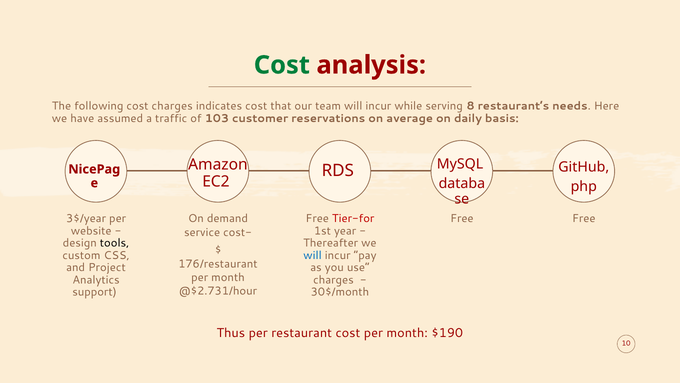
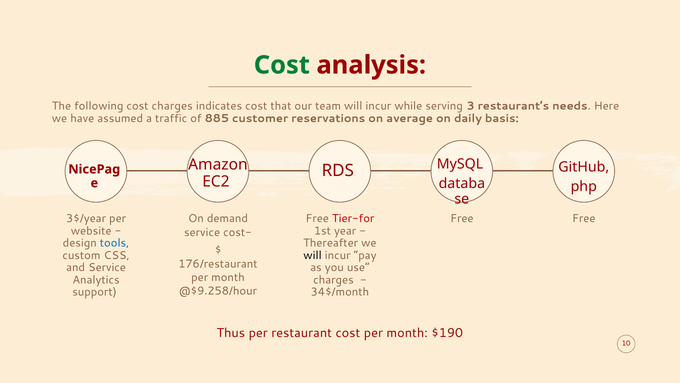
8: 8 -> 3 (471, 106)
103: 103 -> 885 (217, 118)
tools colour: black -> blue (115, 243)
will colour: blue -> black (313, 255)
and Project: Project -> Service (107, 267)
@$2.731/hour: @$2.731/hour -> @$9.258/hour (218, 291)
30$/month: 30$/month -> 34$/month (340, 292)
